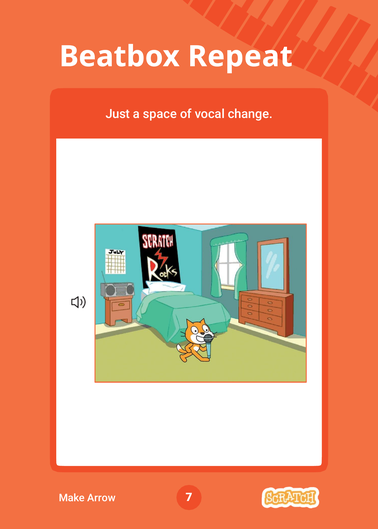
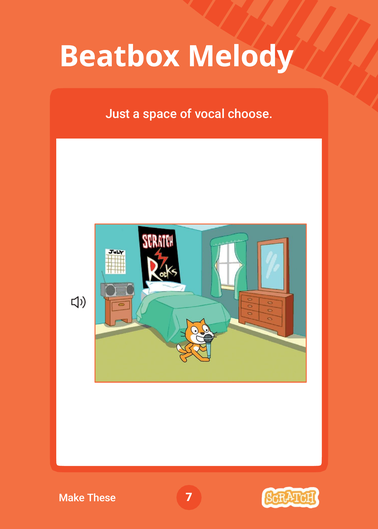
Repeat: Repeat -> Melody (240, 57)
change: change -> choose (250, 114)
Arrow: Arrow -> These (101, 498)
